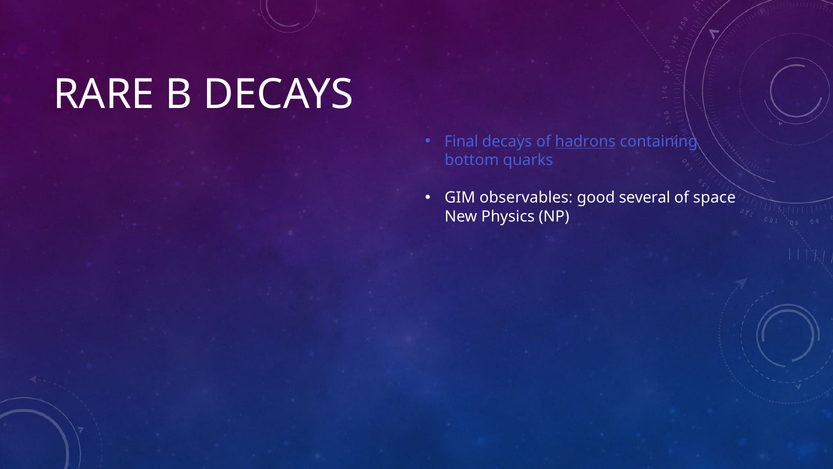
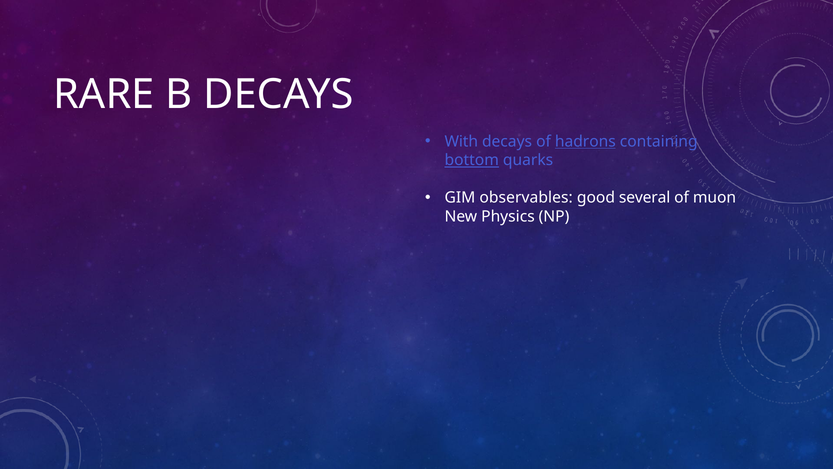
Final: Final -> With (461, 141)
bottom underline: none -> present (472, 160)
space: space -> muon (715, 198)
